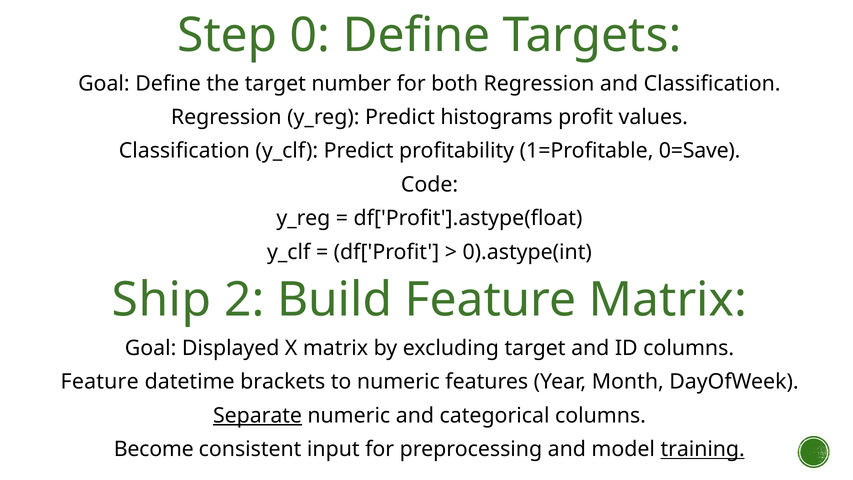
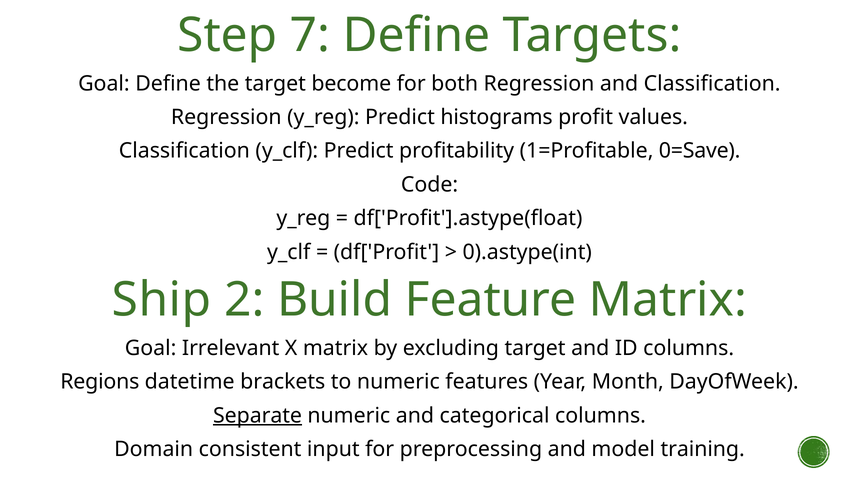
0: 0 -> 7 (310, 35)
number: number -> become (351, 84)
Displayed: Displayed -> Irrelevant (231, 348)
Feature: Feature -> Regions (100, 382)
Become: Become -> Domain (154, 449)
training underline: present -> none (703, 449)
